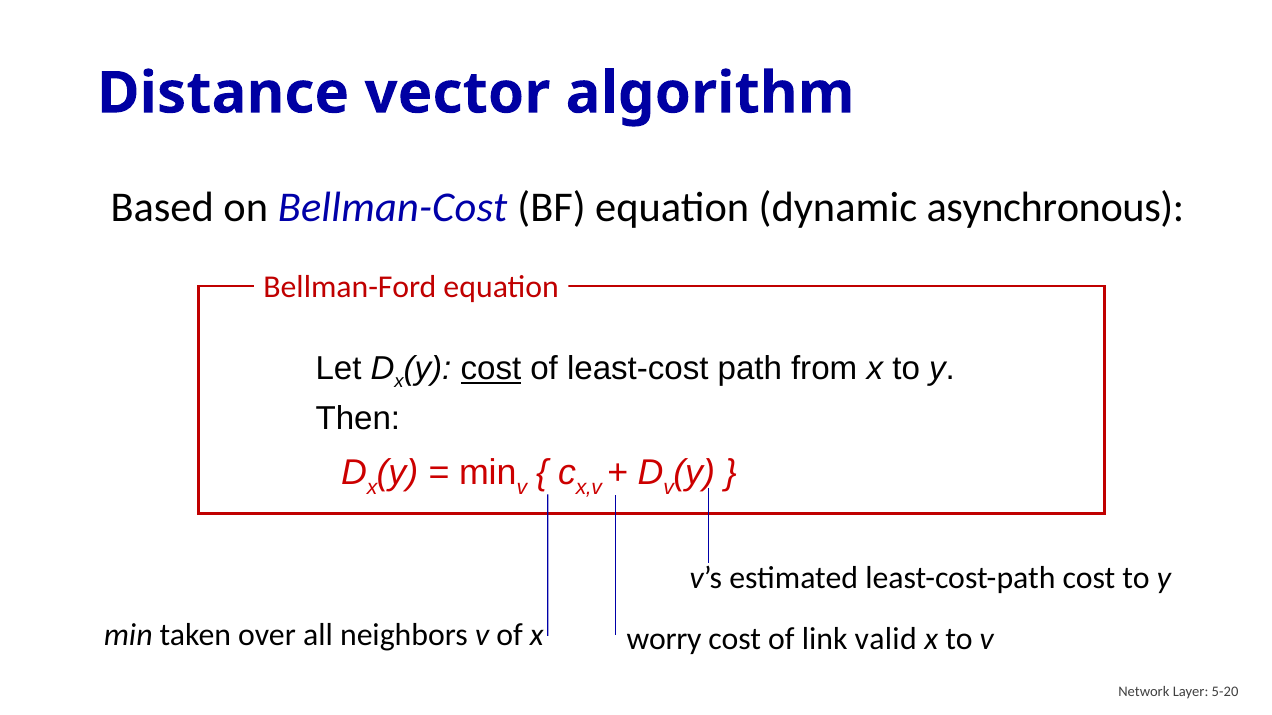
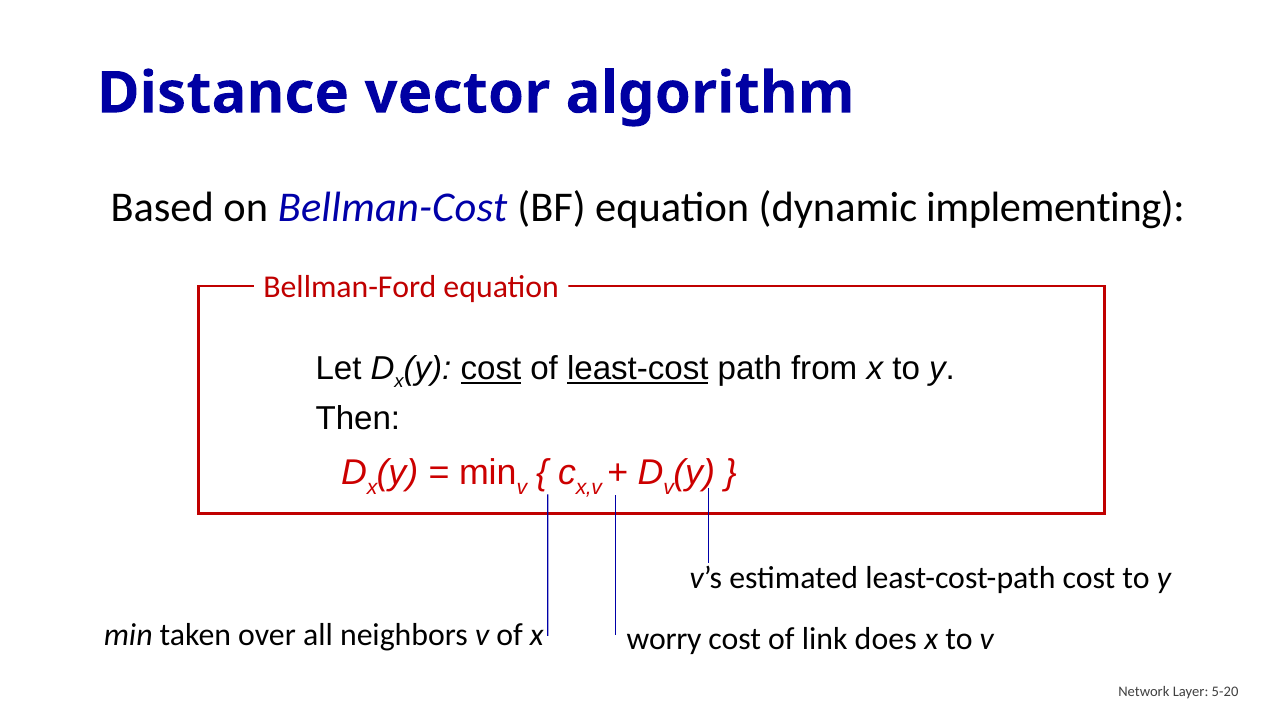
asynchronous: asynchronous -> implementing (1055, 207)
least-cost underline: none -> present (638, 369)
valid: valid -> does (886, 639)
